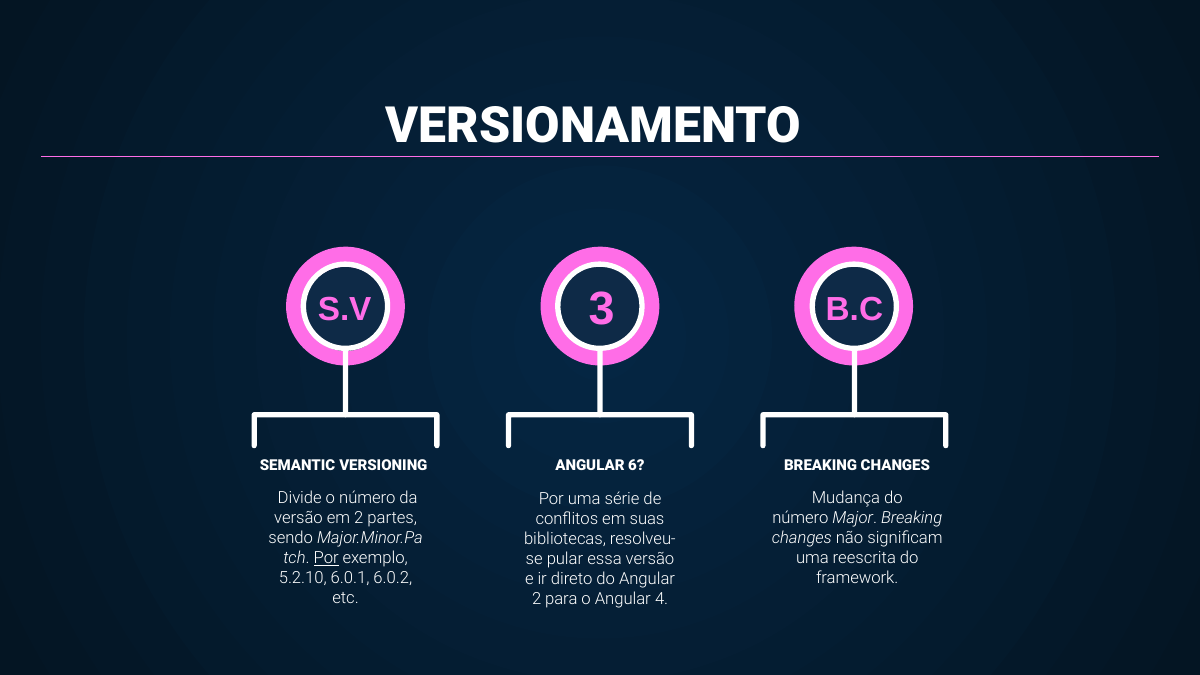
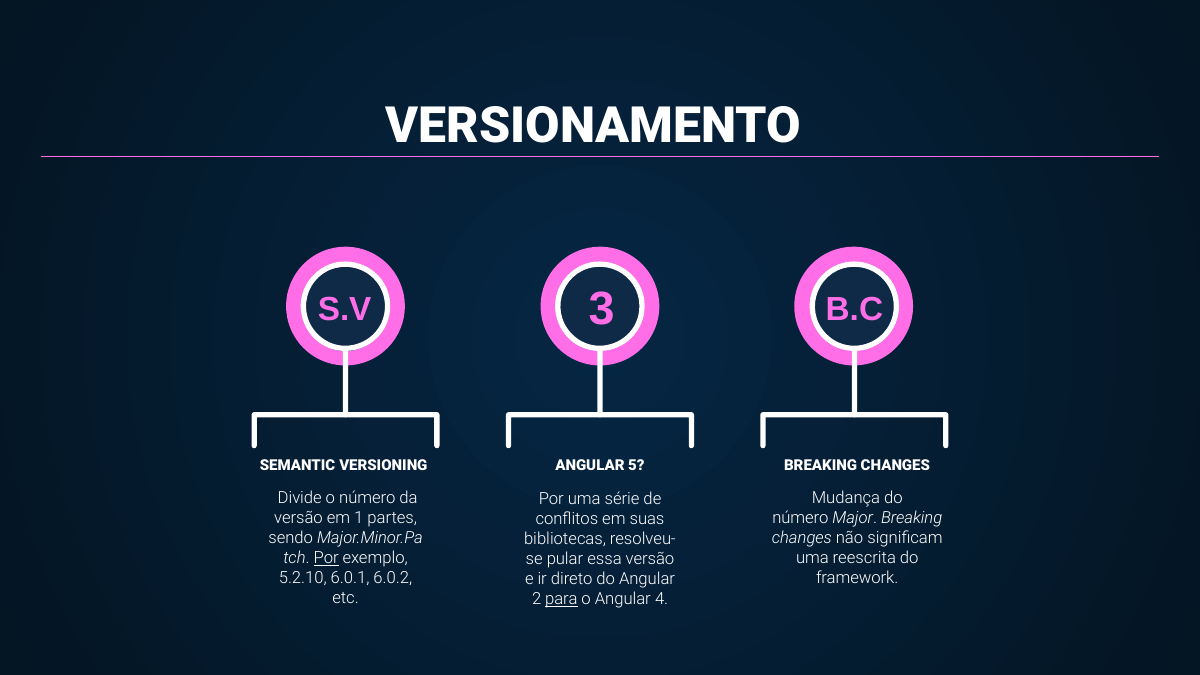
6: 6 -> 5 (636, 465)
em 2: 2 -> 1 (359, 518)
para underline: none -> present (561, 599)
